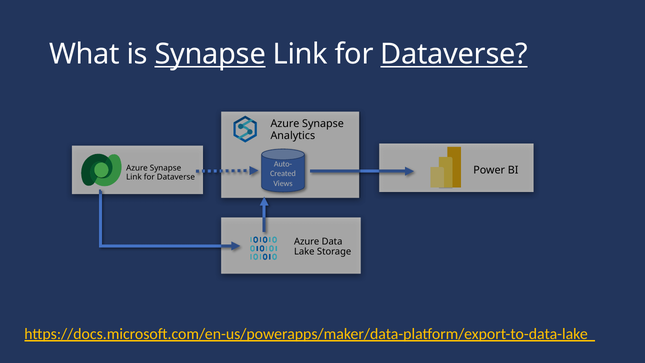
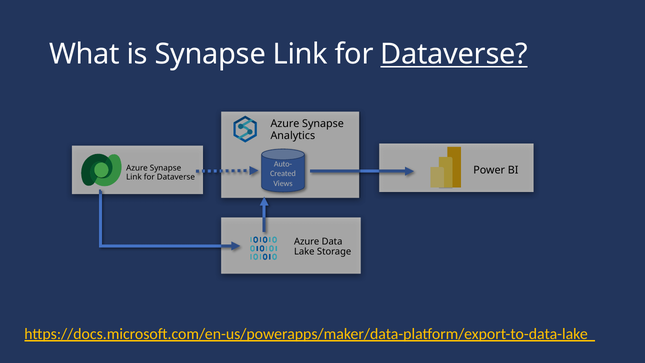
Synapse underline: present -> none (210, 54)
